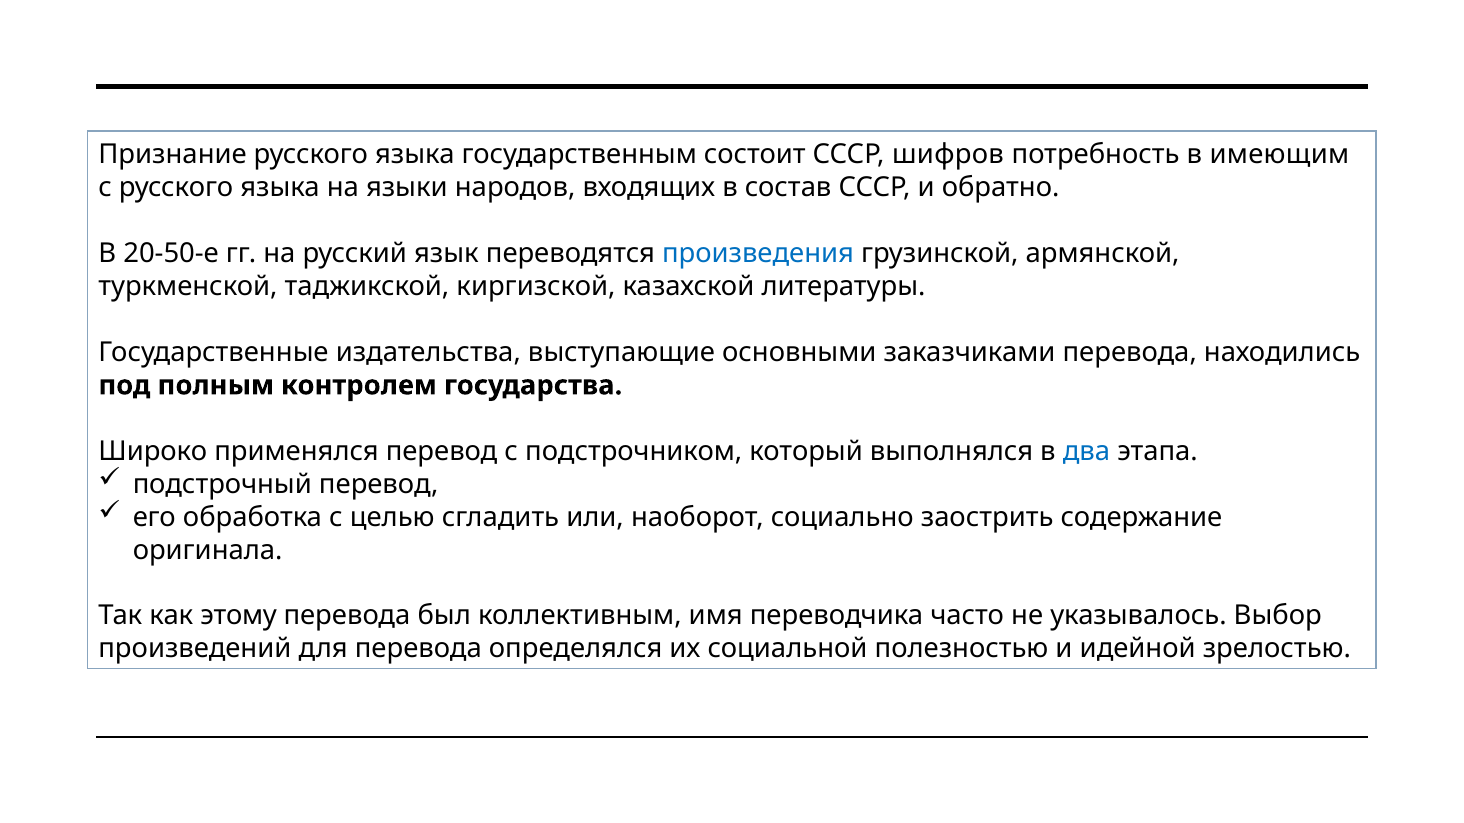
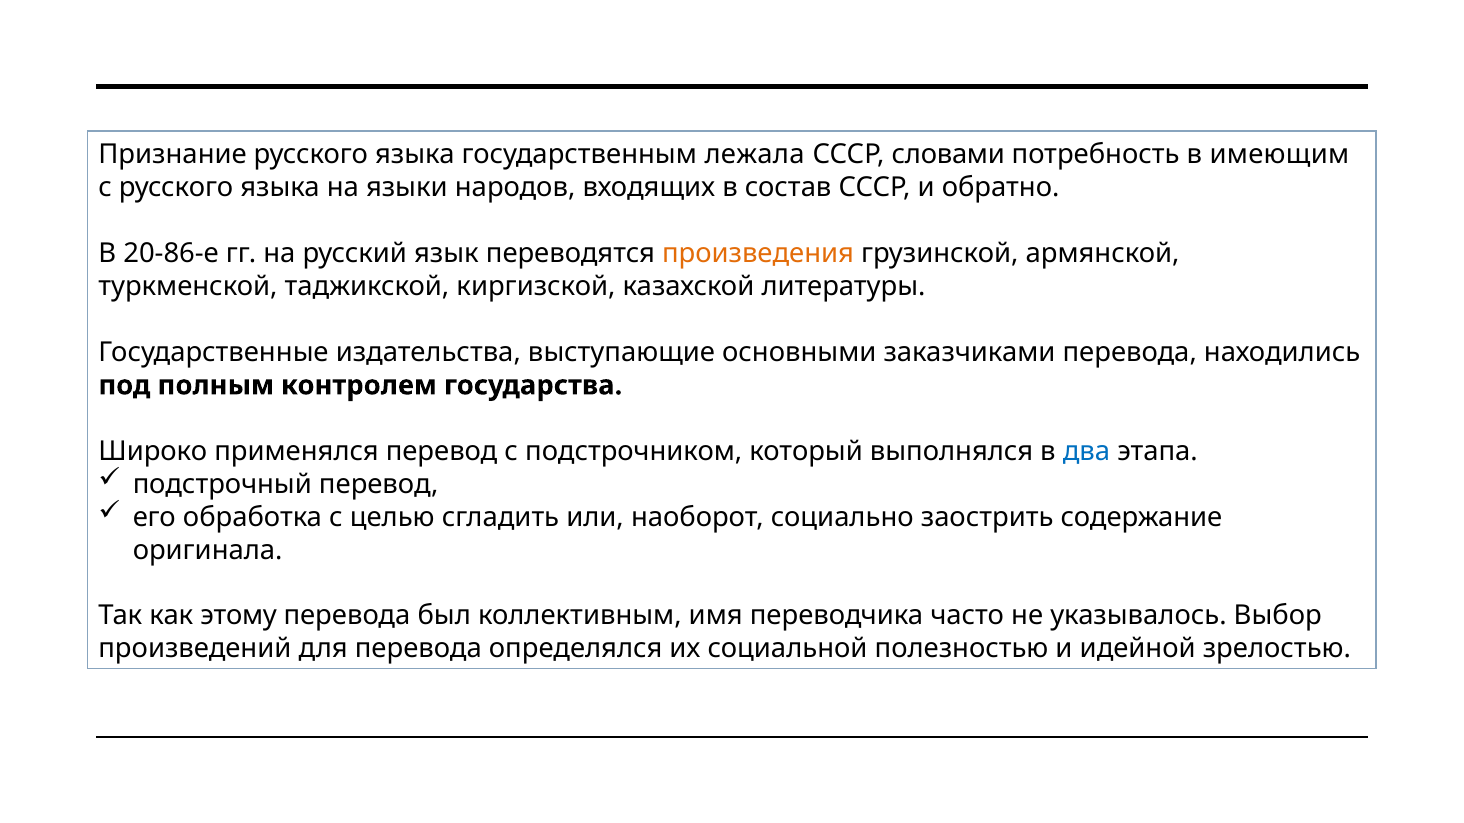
состоит: состоит -> лежала (755, 155)
шифров: шифров -> словами (948, 155)
20-50-е: 20-50-е -> 20-86-е (171, 254)
произведения colour: blue -> orange (758, 254)
